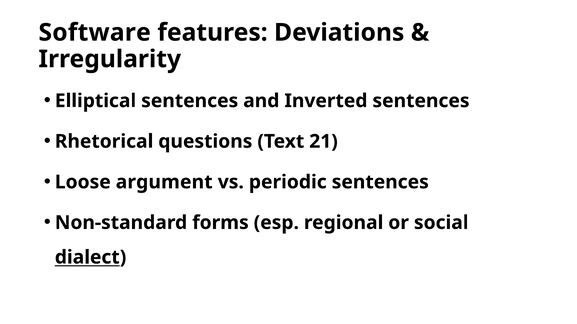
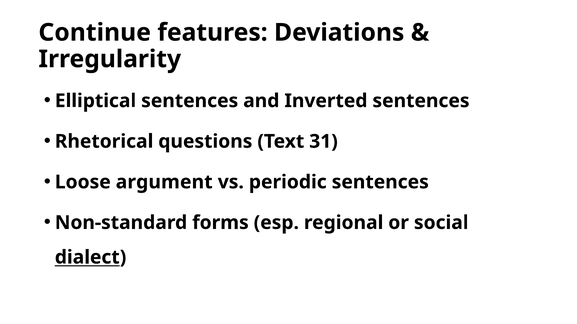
Software: Software -> Continue (95, 33)
21: 21 -> 31 (323, 142)
